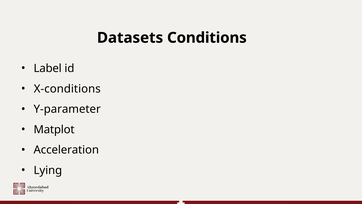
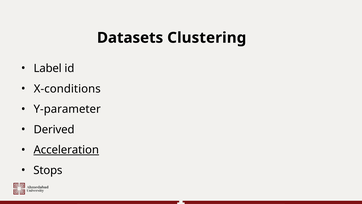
Conditions: Conditions -> Clustering (207, 38)
Matplot: Matplot -> Derived (54, 129)
Acceleration underline: none -> present (66, 150)
Lying: Lying -> Stops (48, 170)
